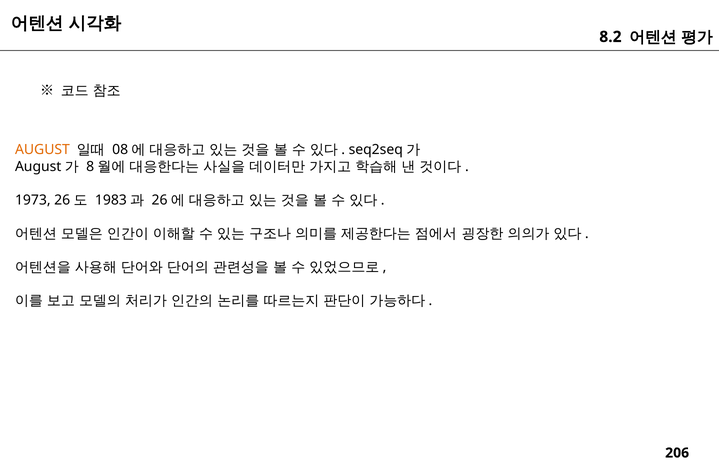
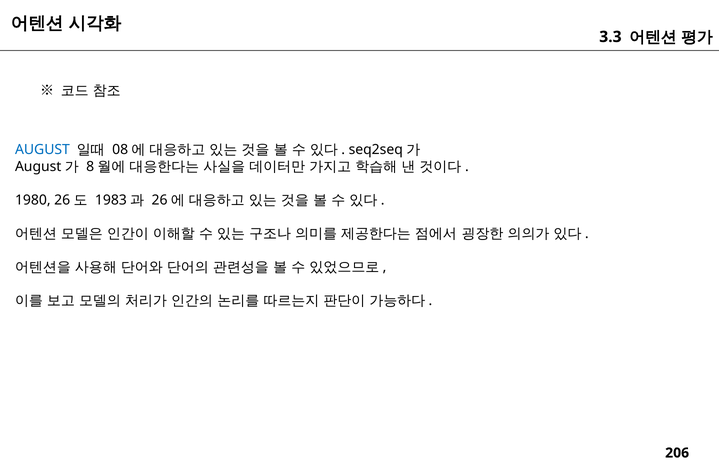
8.2: 8.2 -> 3.3 (610, 37)
AUGUST colour: orange -> blue (42, 150)
1973: 1973 -> 1980 (33, 200)
